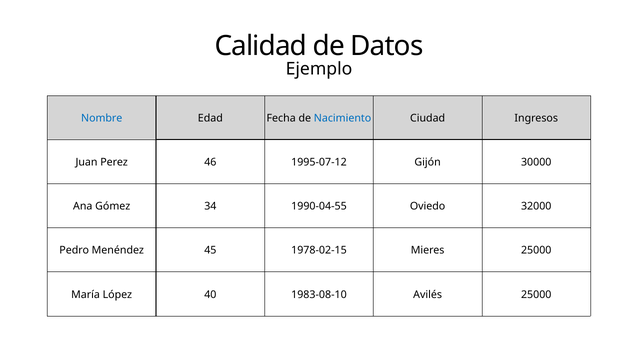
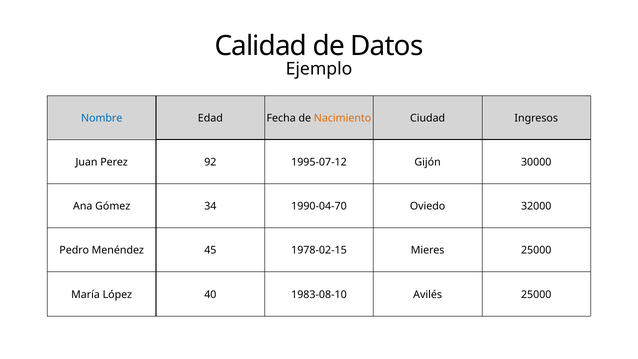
Nacimiento colour: blue -> orange (343, 118)
46: 46 -> 92 (210, 162)
1990-04-55: 1990-04-55 -> 1990-04-70 (319, 206)
